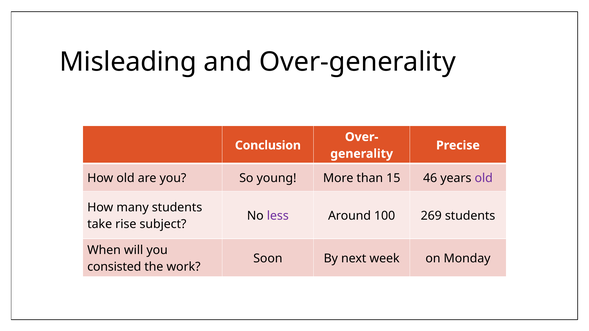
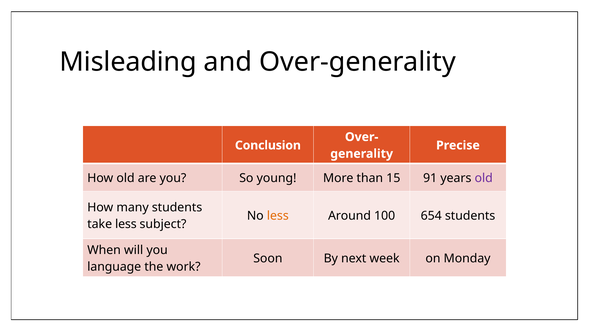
46: 46 -> 91 (430, 178)
less colour: purple -> orange (278, 216)
269: 269 -> 654 (431, 216)
take rise: rise -> less (126, 224)
consisted: consisted -> language (114, 267)
